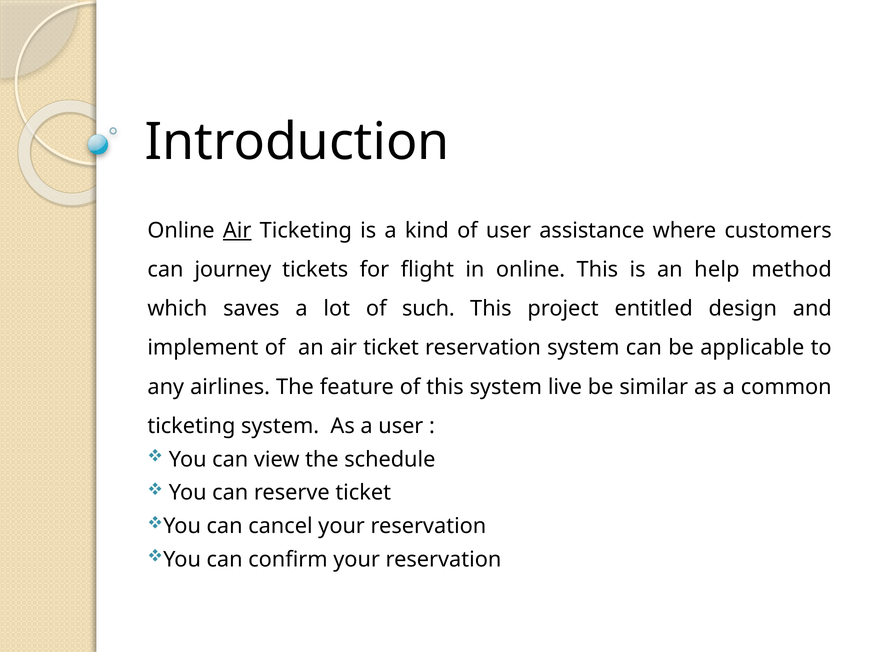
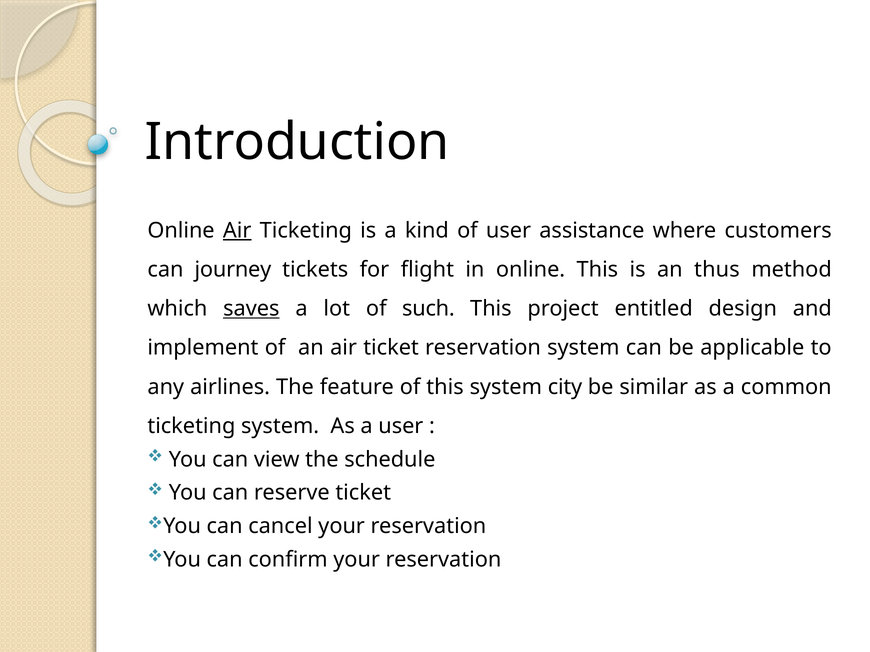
help: help -> thus (717, 270)
saves underline: none -> present (251, 309)
live: live -> city (565, 387)
